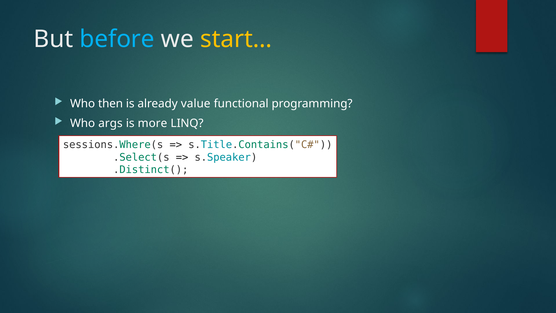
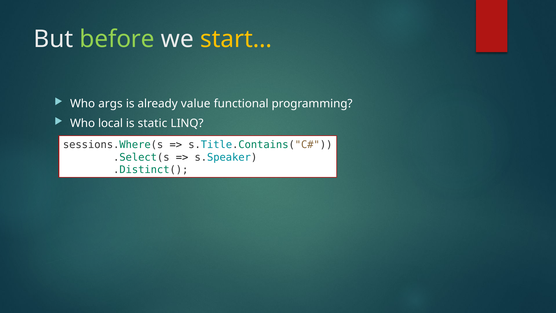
before colour: light blue -> light green (117, 39)
then: then -> args (110, 103)
args: args -> local (111, 123)
more: more -> static (152, 123)
